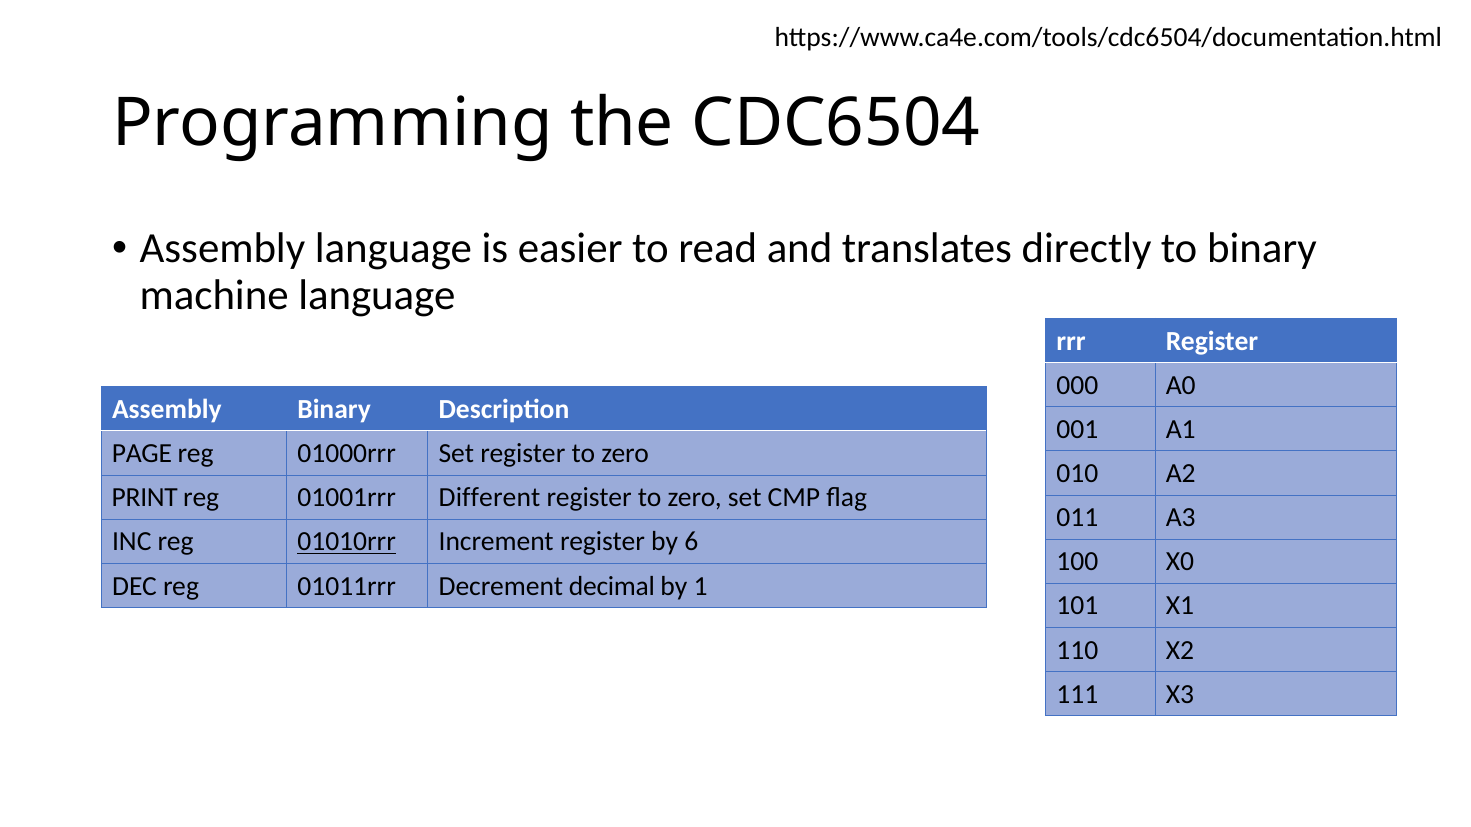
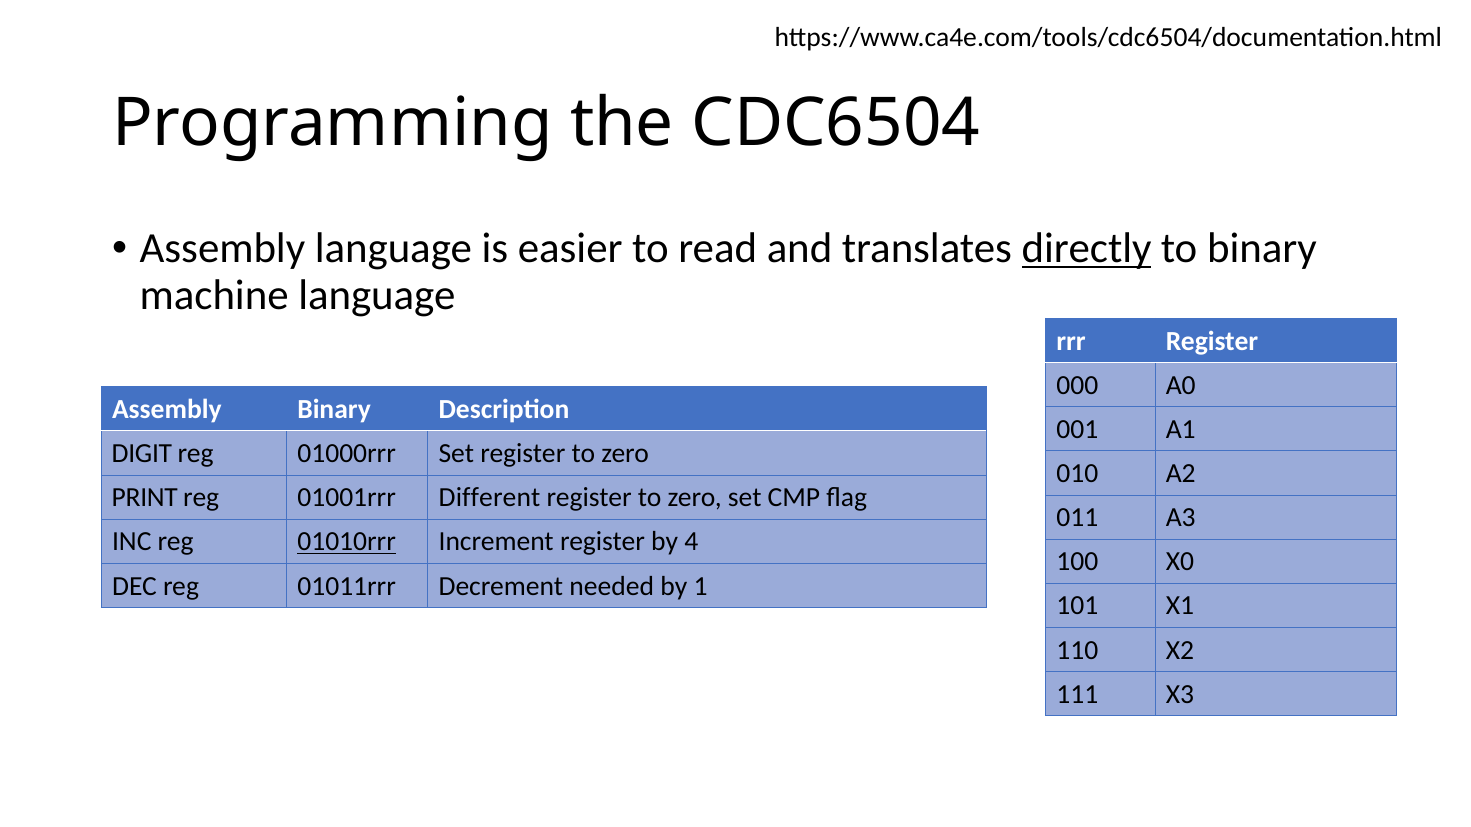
directly underline: none -> present (1087, 249)
PAGE: PAGE -> DIGIT (142, 454)
6: 6 -> 4 (691, 542)
decimal: decimal -> needed (612, 586)
